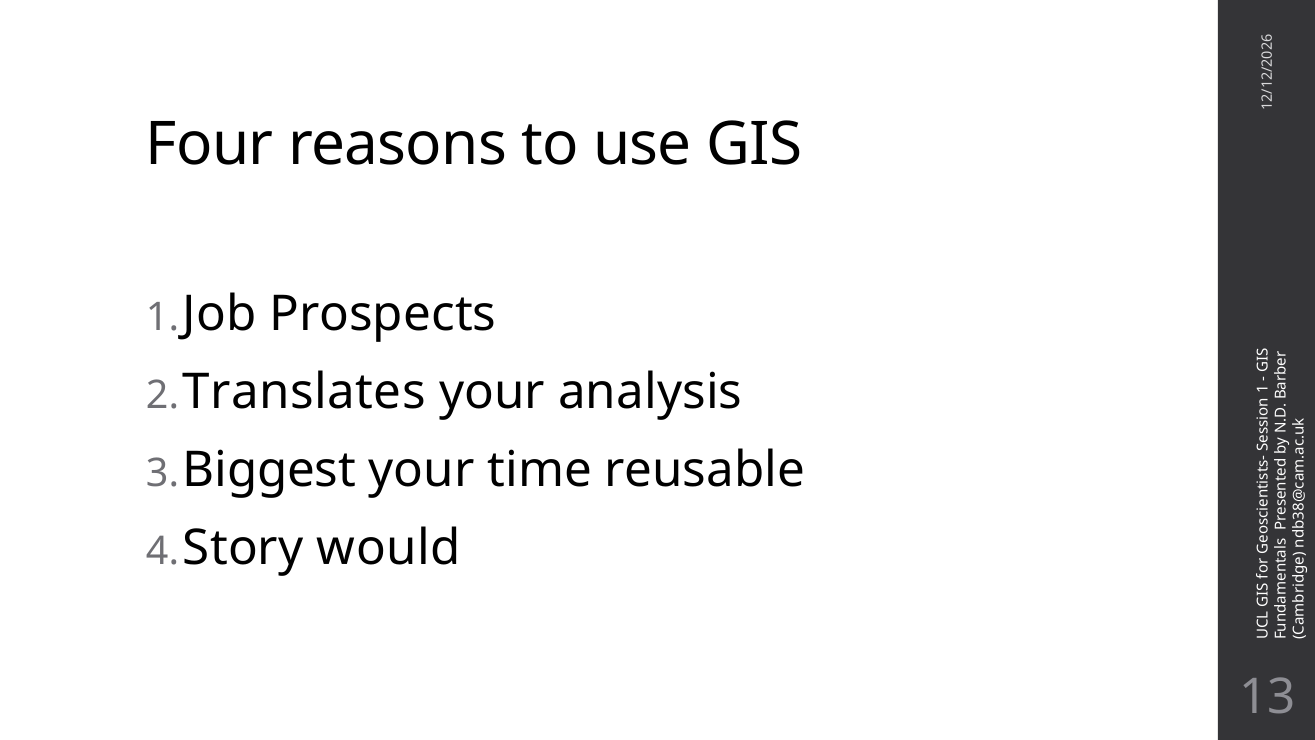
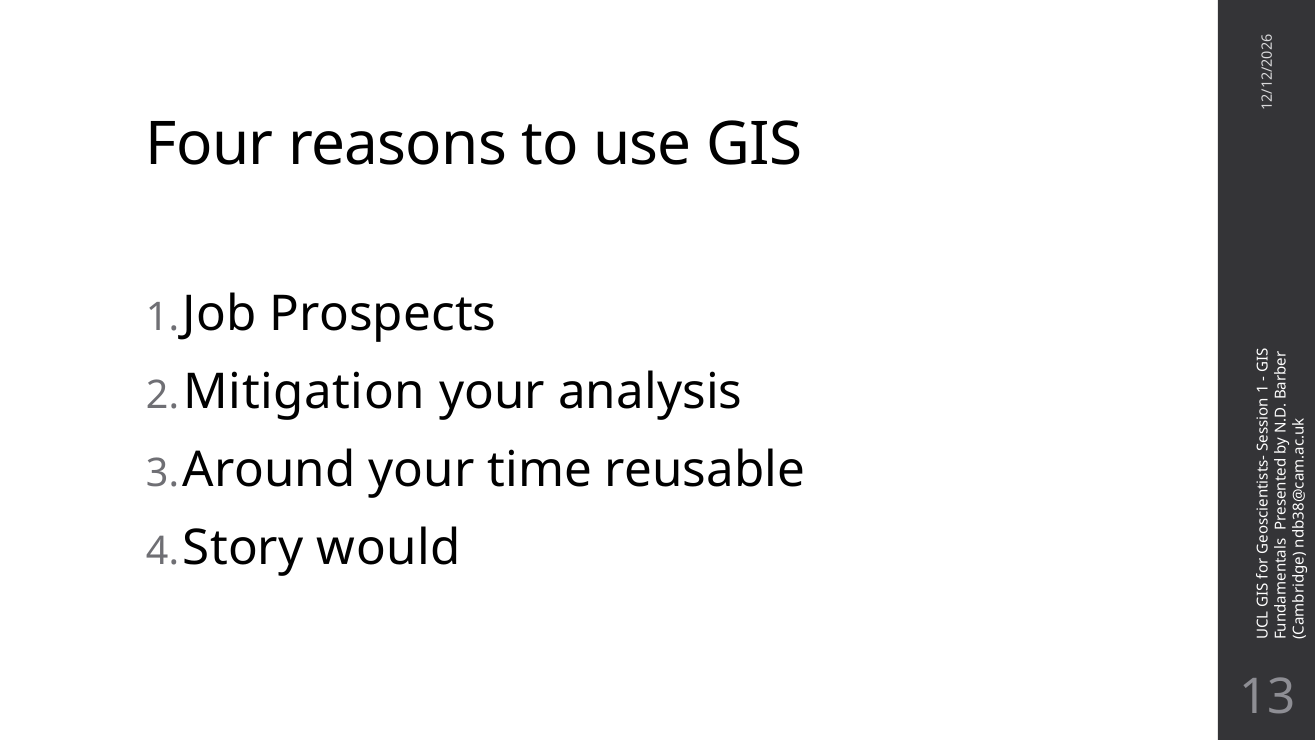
Translates: Translates -> Mitigation (304, 392)
Biggest: Biggest -> Around (269, 470)
